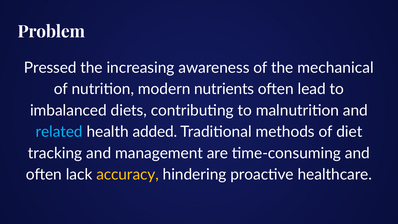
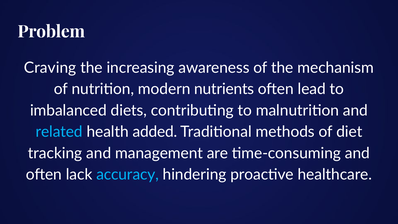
Pressed: Pressed -> Craving (50, 68)
mechanical: mechanical -> mechanism (336, 68)
accuracy colour: yellow -> light blue (128, 175)
